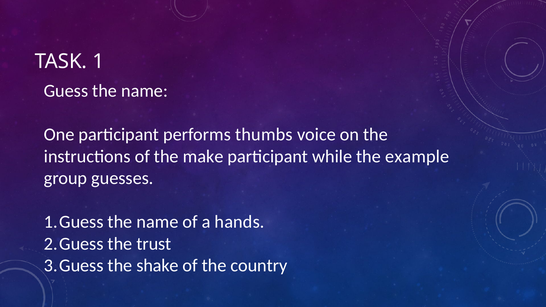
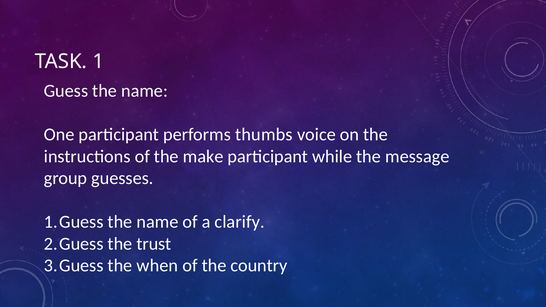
example: example -> message (417, 156)
hands: hands -> clarify (240, 222)
shake: shake -> when (157, 266)
